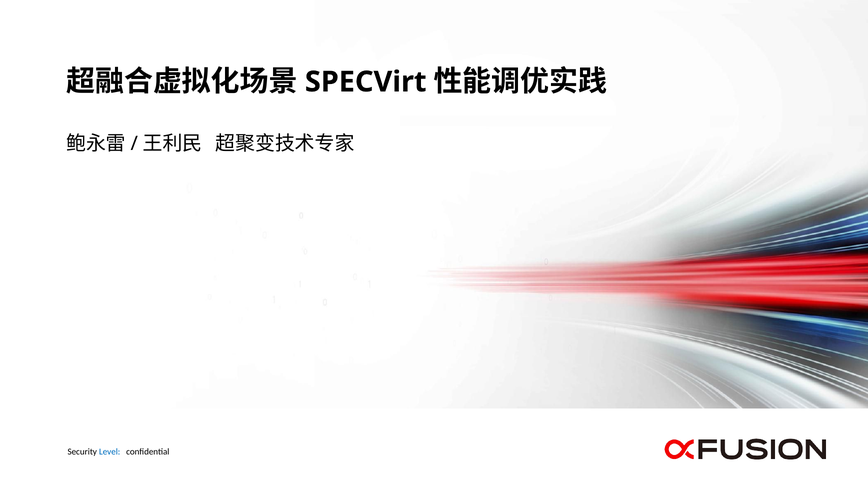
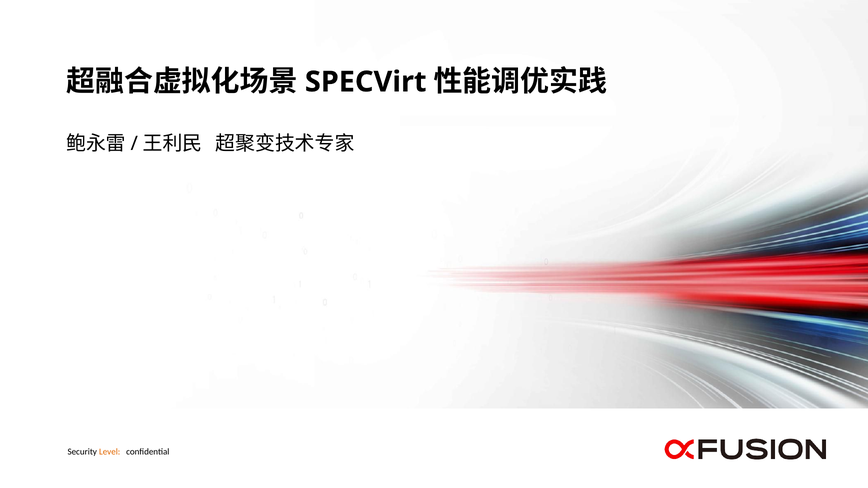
Level colour: blue -> orange (110, 452)
